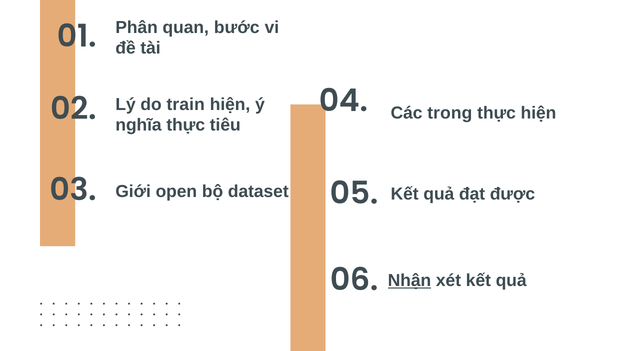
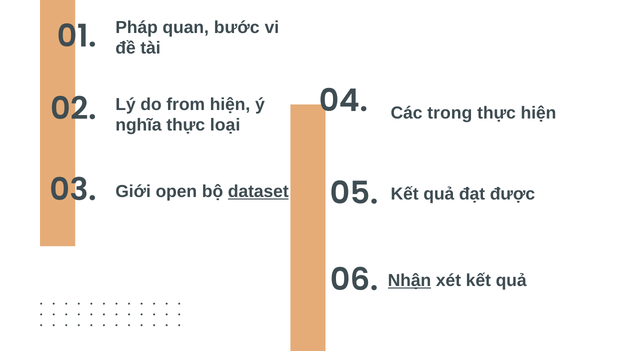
Phân: Phân -> Pháp (137, 27)
train: train -> from (186, 104)
tiêu: tiêu -> loại (225, 125)
dataset underline: none -> present (258, 192)
